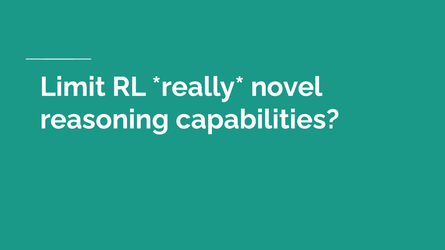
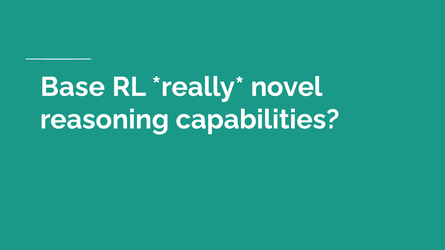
Limit: Limit -> Base (73, 87)
